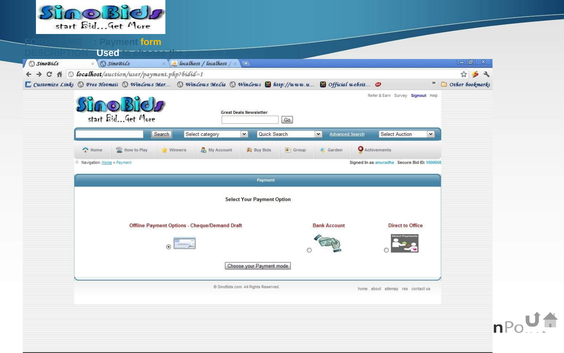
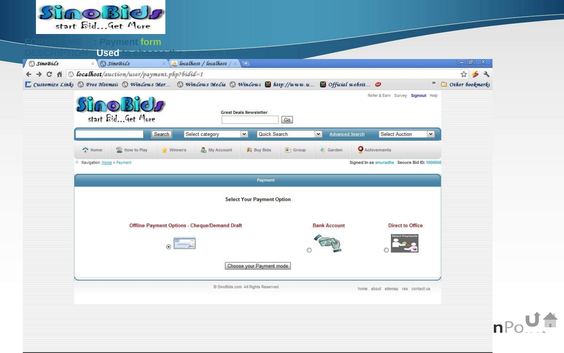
form colour: yellow -> light green (151, 42)
